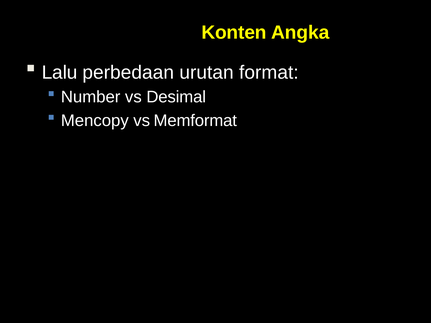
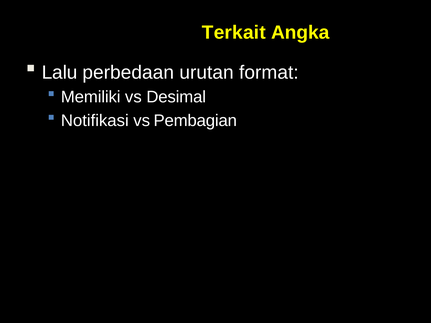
Konten: Konten -> Terkait (234, 33)
Number: Number -> Memiliki (91, 97)
Mencopy: Mencopy -> Notifikasi (95, 121)
Memformat: Memformat -> Pembagian (195, 121)
